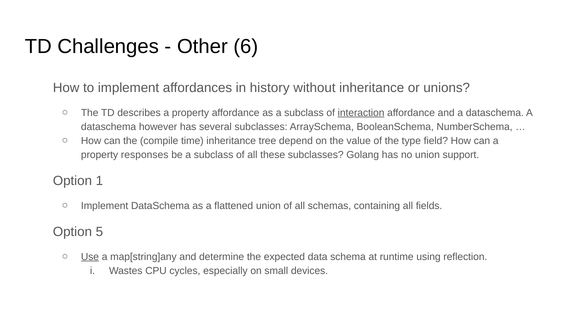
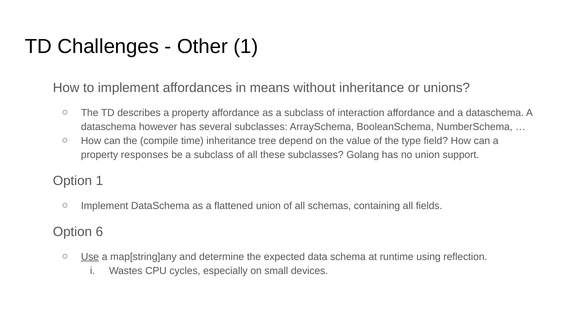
Other 6: 6 -> 1 (246, 47)
history: history -> means (270, 88)
interaction underline: present -> none (361, 113)
5: 5 -> 6 (99, 232)
